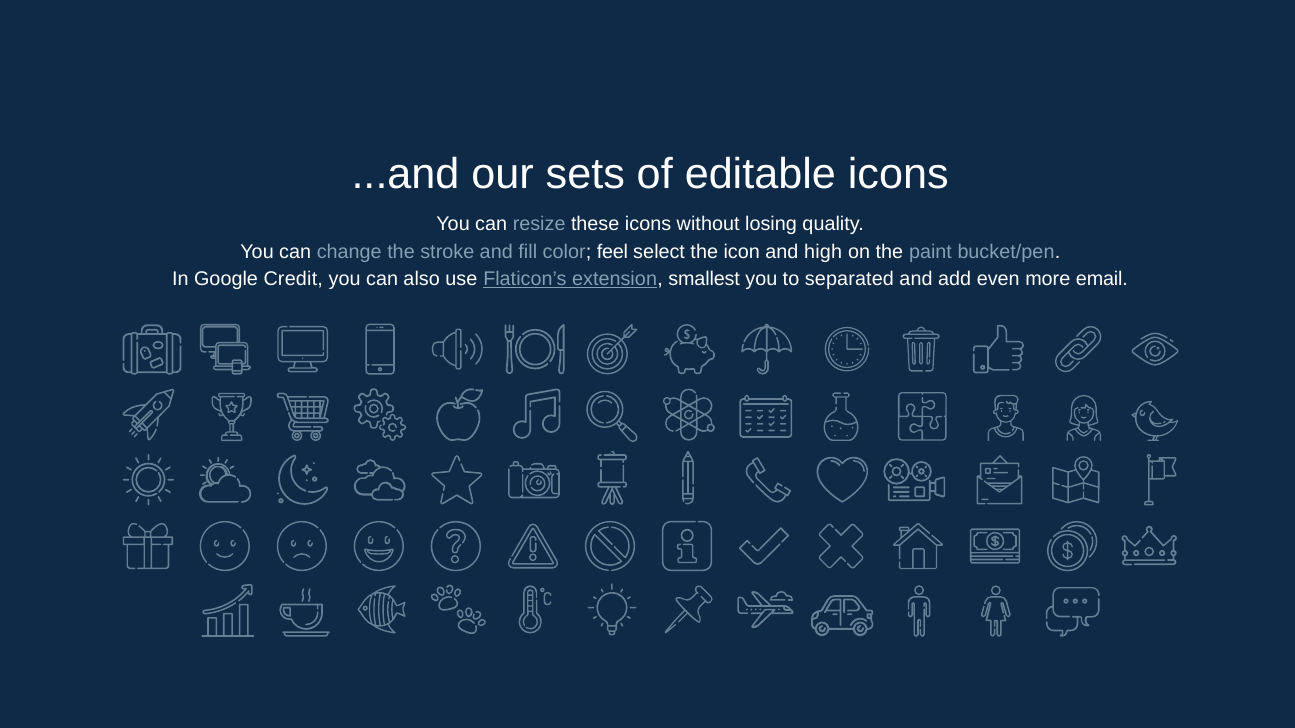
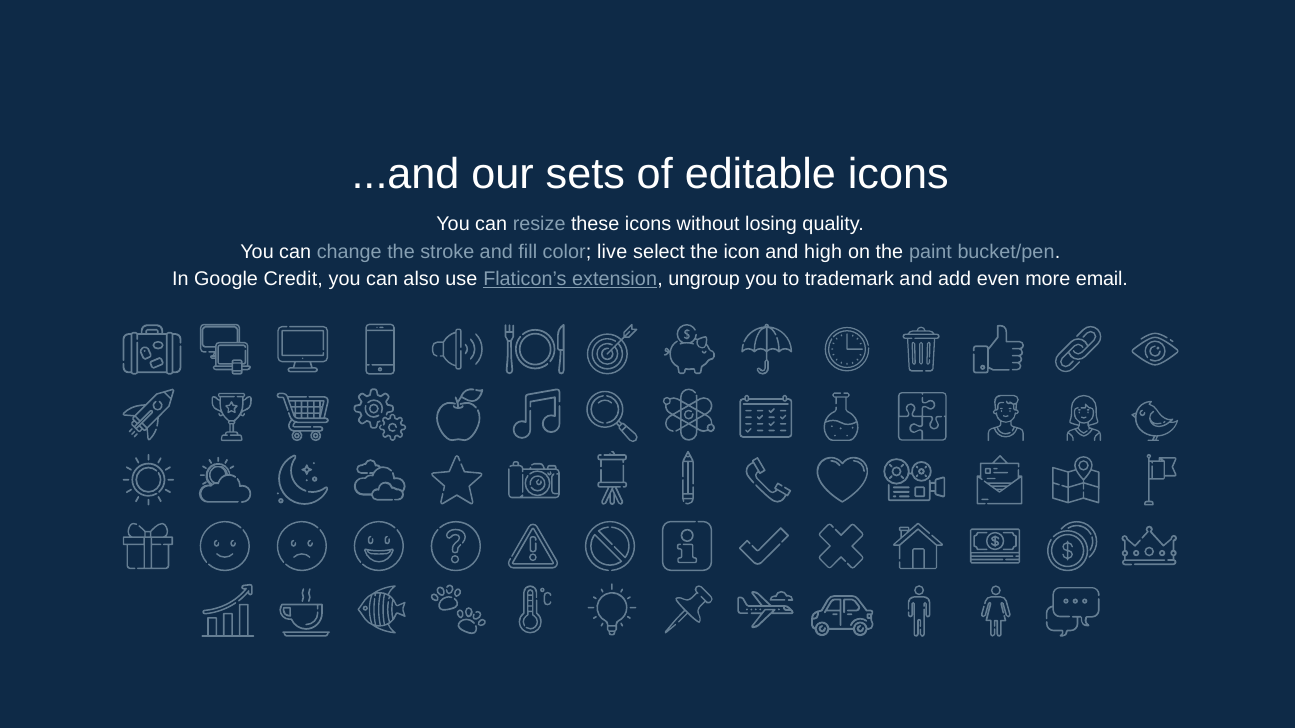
feel: feel -> live (612, 252)
smallest: smallest -> ungroup (704, 279)
separated: separated -> trademark (849, 279)
